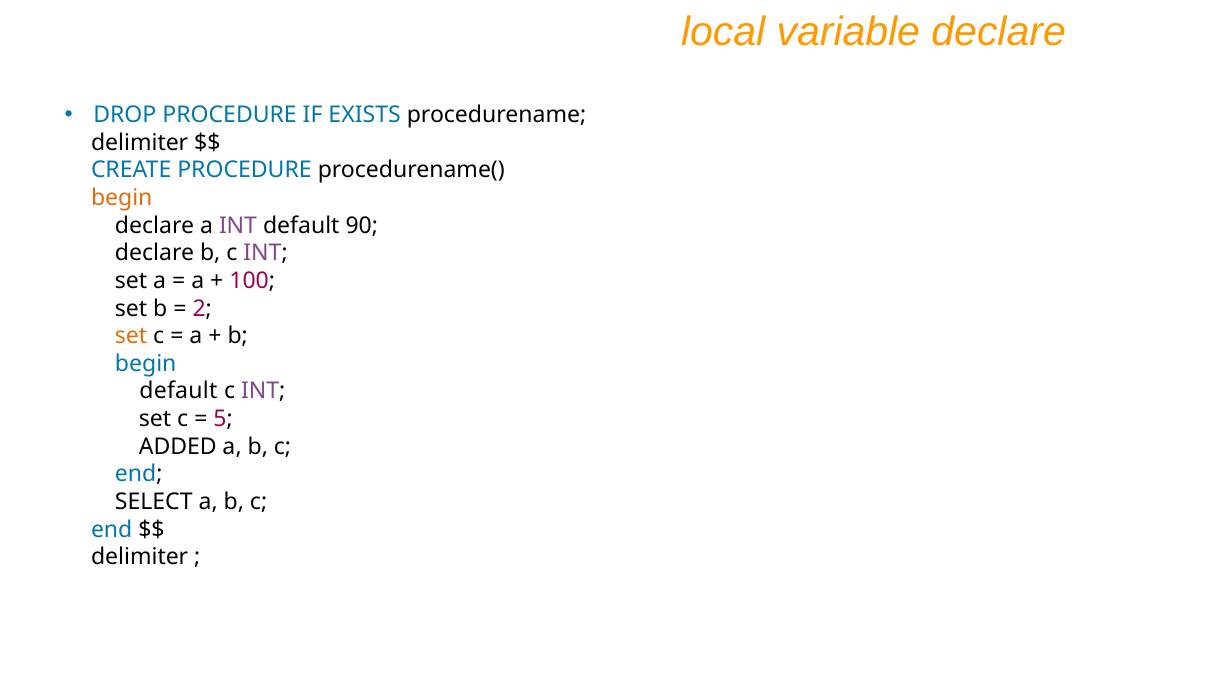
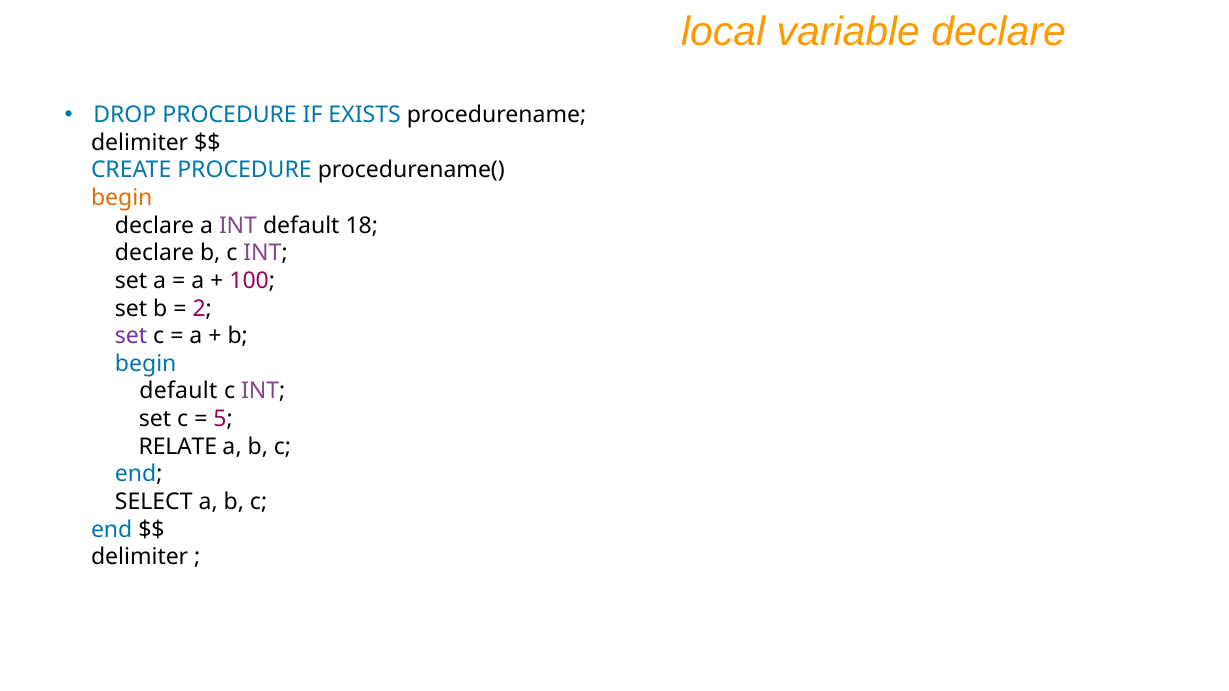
90: 90 -> 18 (362, 226)
set colour: orange -> purple (131, 336)
ADDED: ADDED -> RELATE (178, 447)
